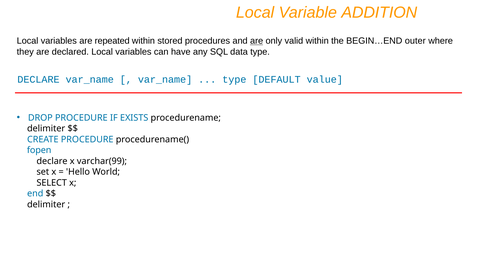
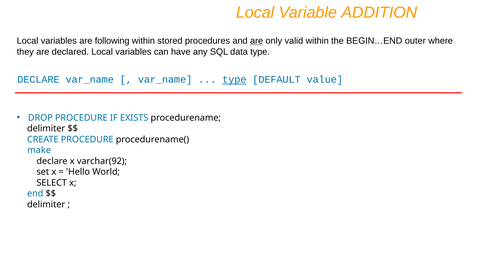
repeated: repeated -> following (112, 41)
type underline: none -> present (234, 79)
fopen: fopen -> make (39, 150)
varchar(99: varchar(99 -> varchar(92 (102, 161)
